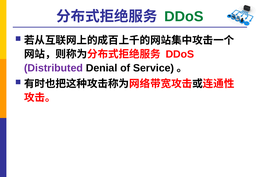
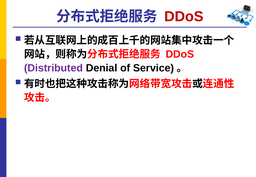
DDoS colour: green -> red (184, 17)
